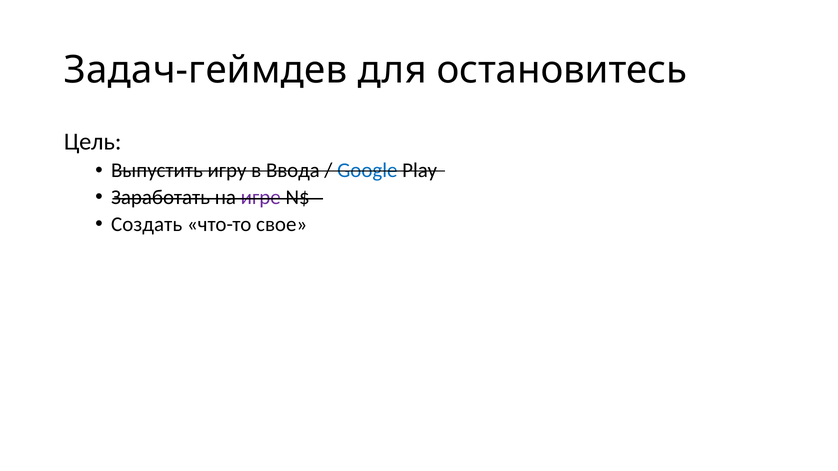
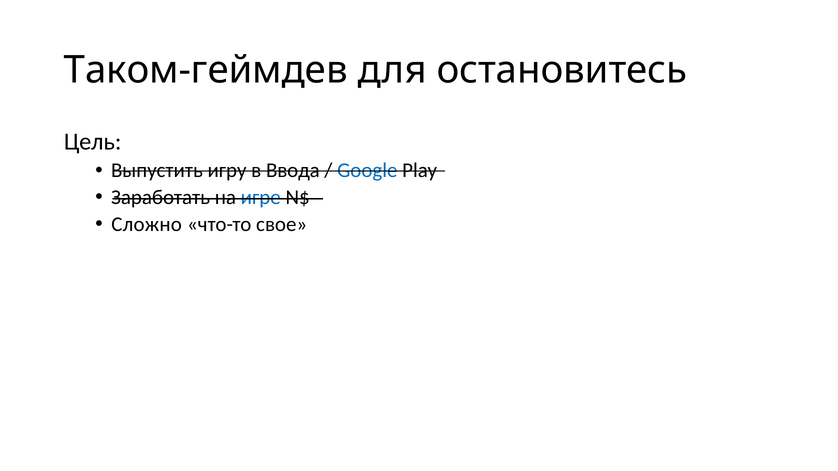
Задач-геймдев: Задач-геймдев -> Таком-геймдев (206, 70)
игре colour: purple -> blue (261, 198)
Создать: Создать -> Сложно (147, 225)
